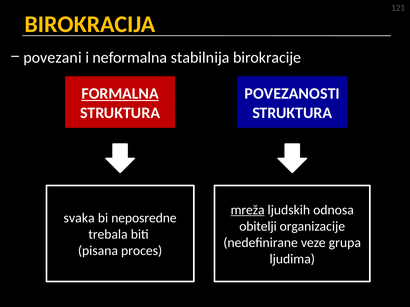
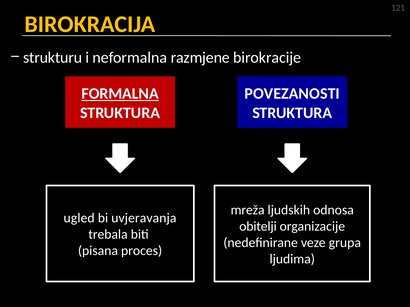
povezani: povezani -> strukturu (53, 58)
stabilnija: stabilnija -> razmjene (200, 58)
mreža underline: present -> none (248, 210)
svaka: svaka -> ugled (79, 218)
neposredne: neposredne -> uvjeravanja (144, 218)
